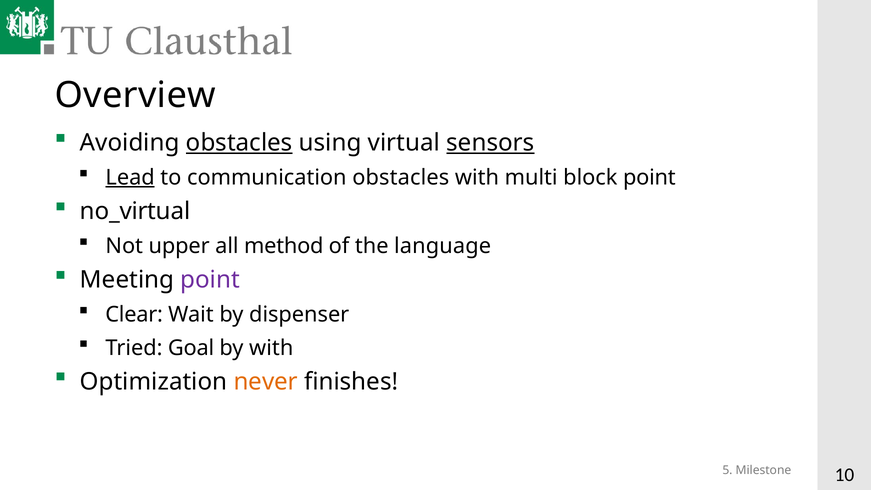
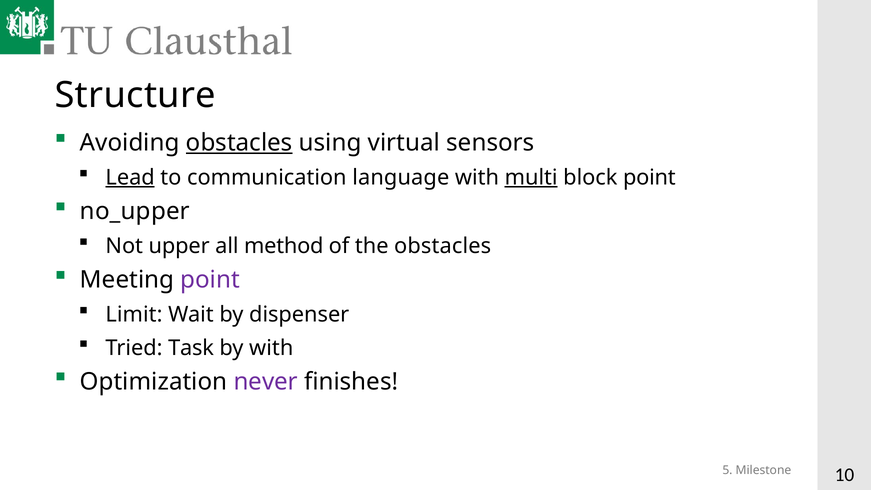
Overview: Overview -> Structure (135, 95)
sensors underline: present -> none (490, 143)
communication obstacles: obstacles -> language (401, 178)
multi underline: none -> present (531, 178)
no_virtual: no_virtual -> no_upper (135, 211)
the language: language -> obstacles (443, 246)
Clear: Clear -> Limit (134, 314)
Goal: Goal -> Task (191, 348)
never colour: orange -> purple (266, 382)
